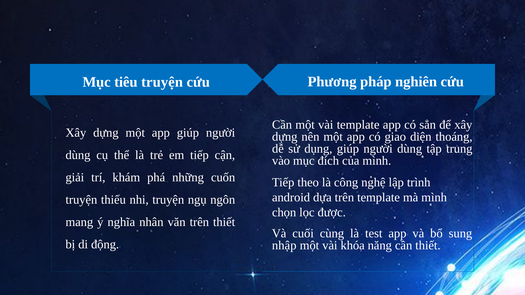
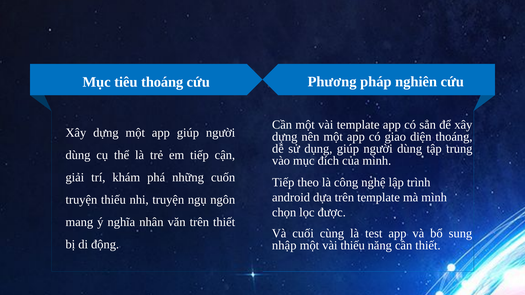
tiêu truyện: truyện -> thoáng (162, 82)
vài khóa: khóa -> thiếu (353, 246)
